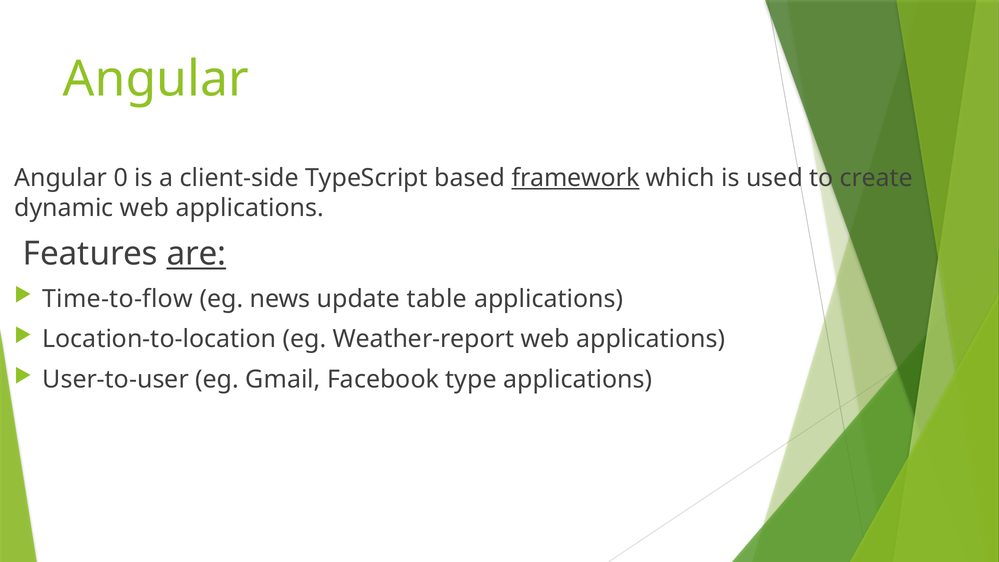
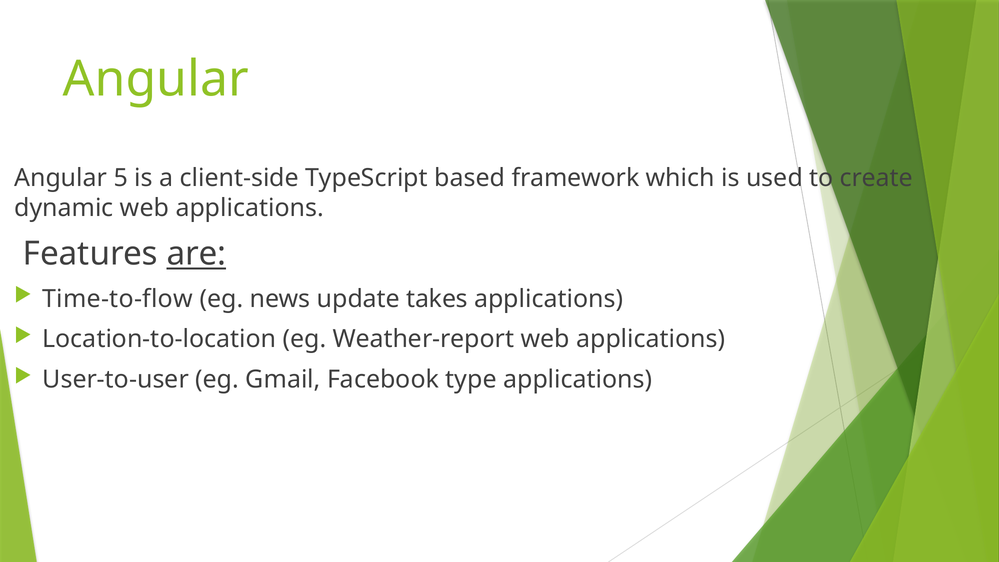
0: 0 -> 5 (121, 178)
framework underline: present -> none (576, 178)
table: table -> takes (437, 299)
